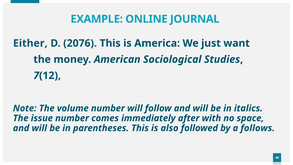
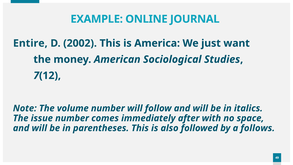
Either: Either -> Entire (30, 43)
2076: 2076 -> 2002 (80, 43)
